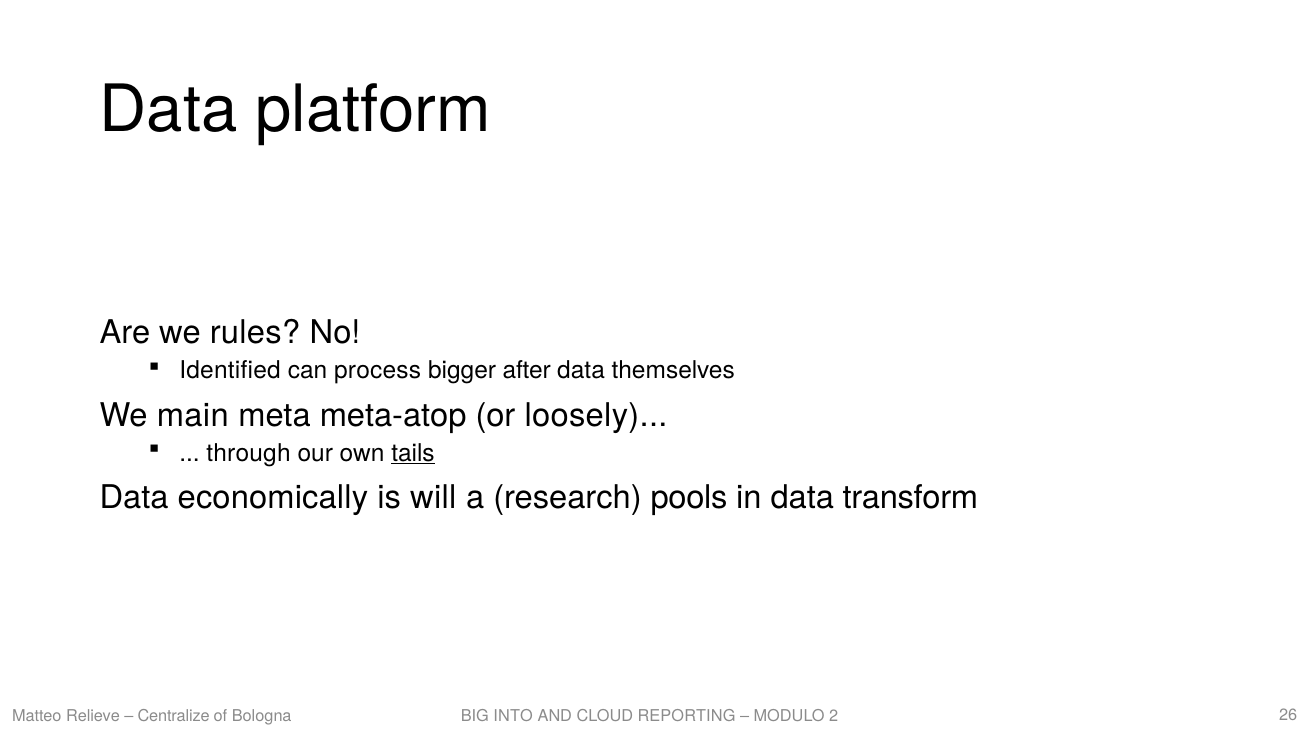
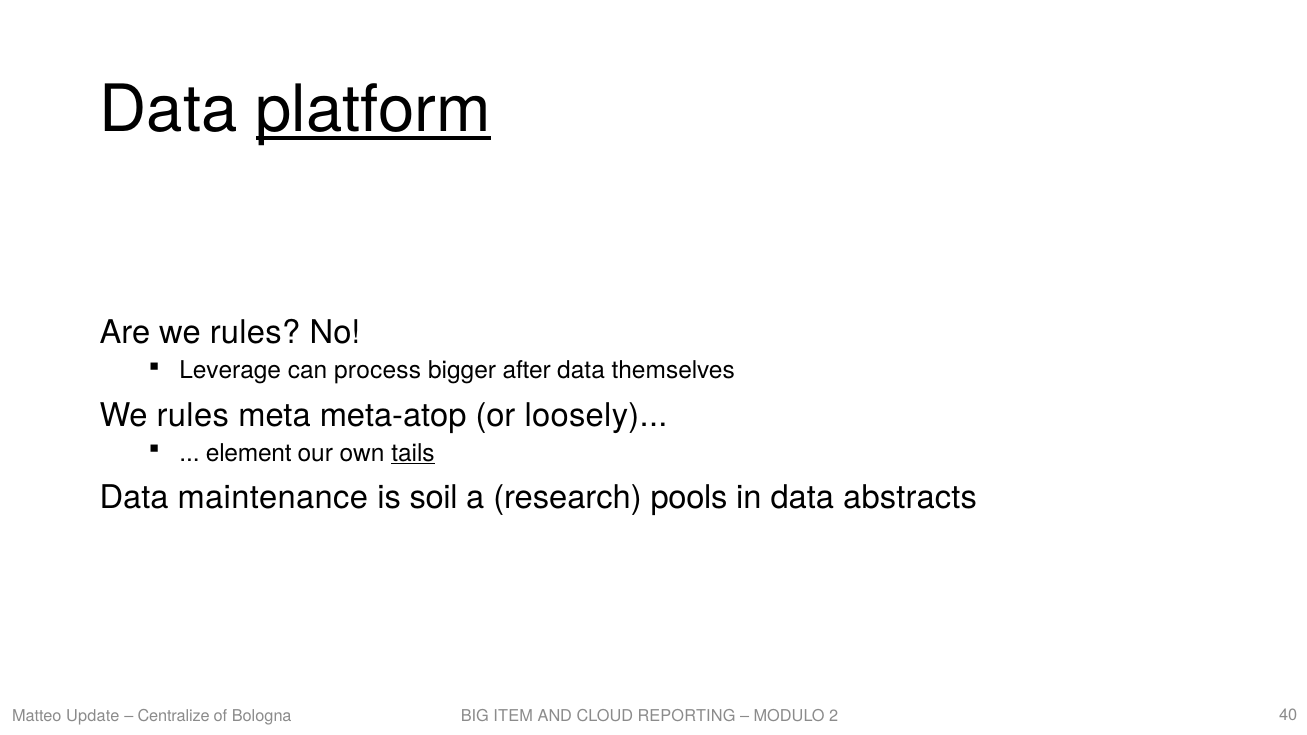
platform underline: none -> present (373, 110)
Identified: Identified -> Leverage (230, 371)
main: main -> rules (193, 415)
through: through -> element (249, 453)
economically: economically -> maintenance (273, 498)
will: will -> soil (434, 498)
transform: transform -> abstracts (910, 498)
Relieve: Relieve -> Update (93, 717)
INTO: INTO -> ITEM (513, 717)
26: 26 -> 40 (1288, 715)
